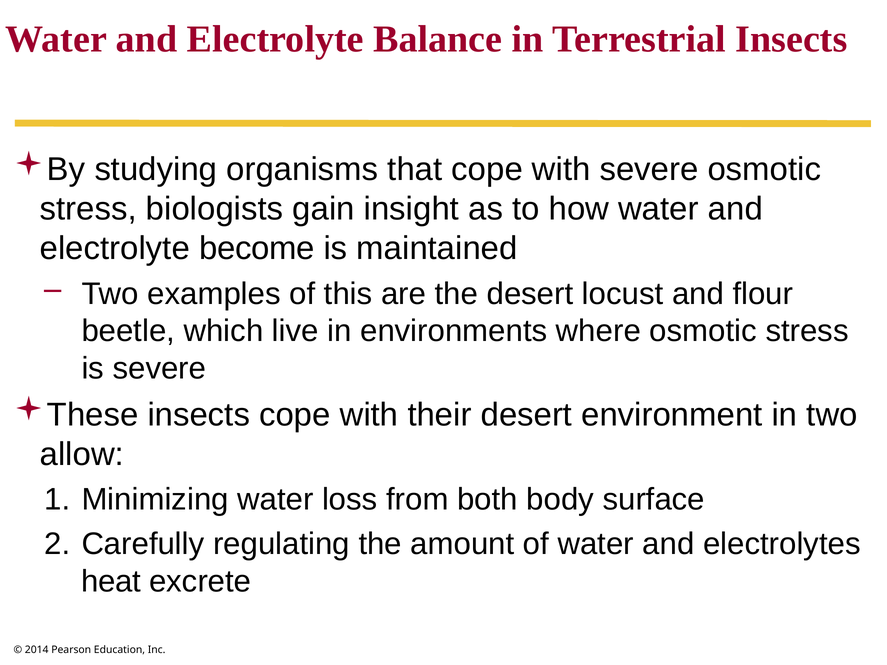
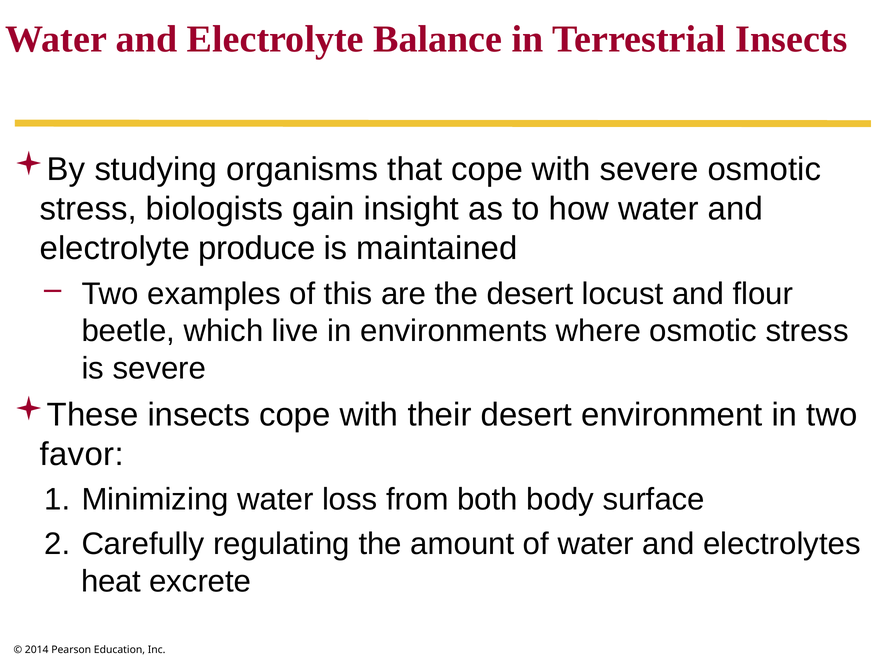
become: become -> produce (257, 249)
allow: allow -> favor (82, 455)
